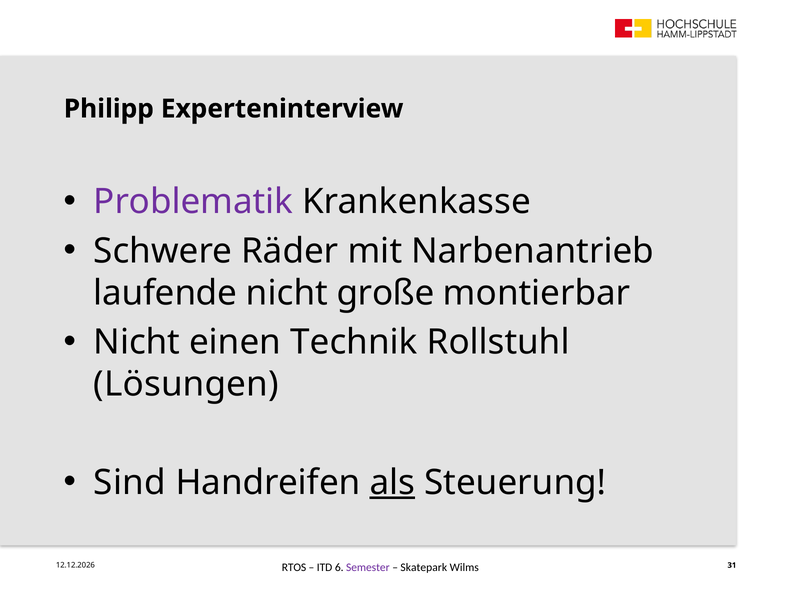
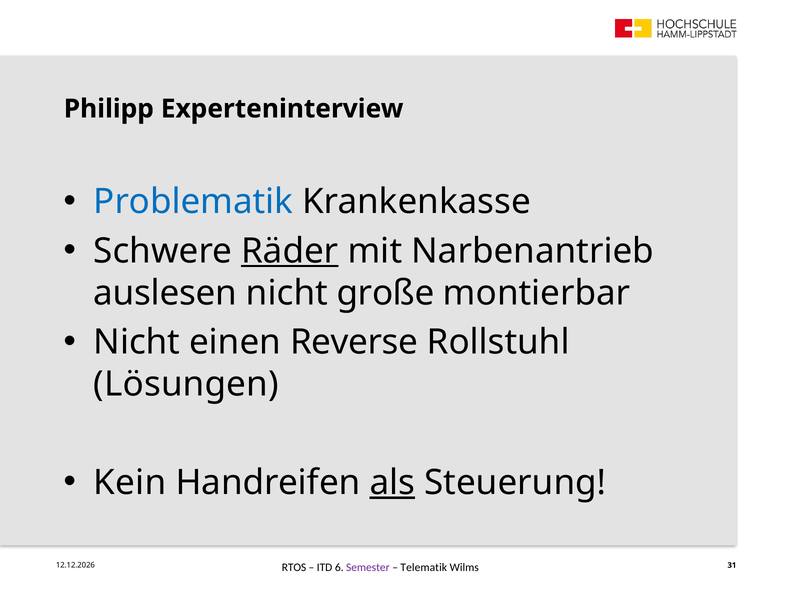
Problematik colour: purple -> blue (193, 202)
Räder underline: none -> present (290, 251)
laufende: laufende -> auslesen (165, 293)
Technik: Technik -> Reverse (354, 342)
Sind: Sind -> Kein (130, 482)
Skatepark: Skatepark -> Telematik (424, 567)
